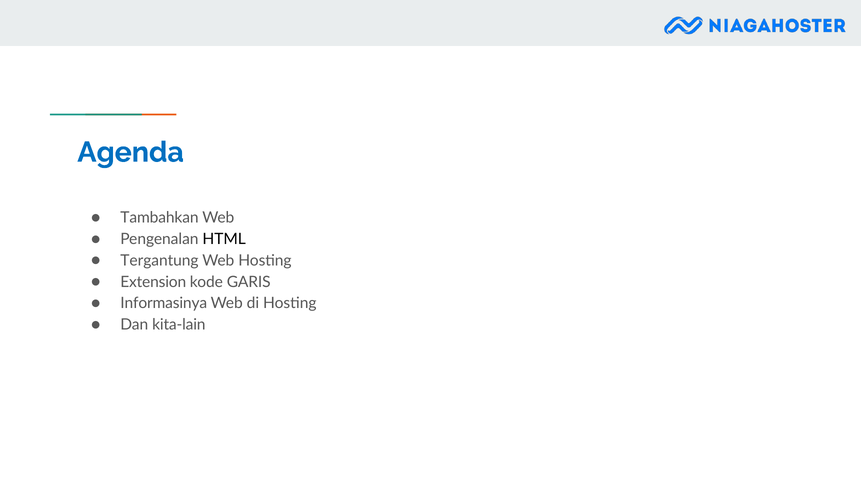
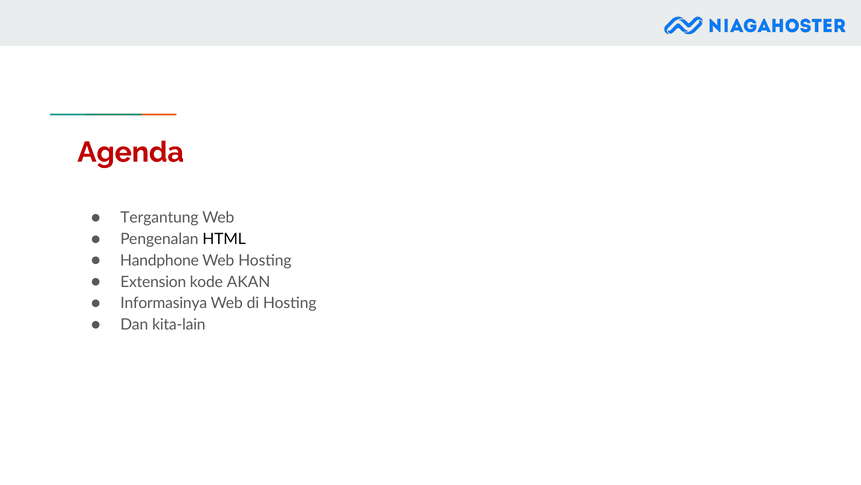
Agenda colour: blue -> red (131, 152)
Tambahkan: Tambahkan -> Tergantung (159, 218)
Tergantung: Tergantung -> Handphone (159, 260)
GARIS: GARIS -> AKAN (249, 282)
